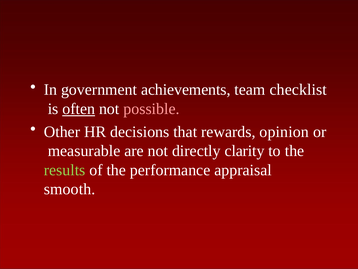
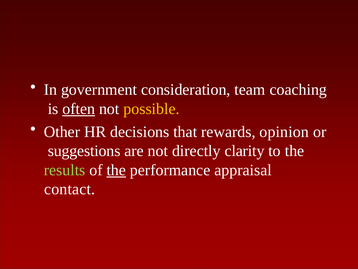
achievements: achievements -> consideration (186, 90)
checklist: checklist -> coaching (298, 90)
possible colour: pink -> yellow (151, 109)
measurable: measurable -> suggestions (84, 151)
the underline: none -> present (116, 170)
smooth: smooth -> contact (70, 189)
